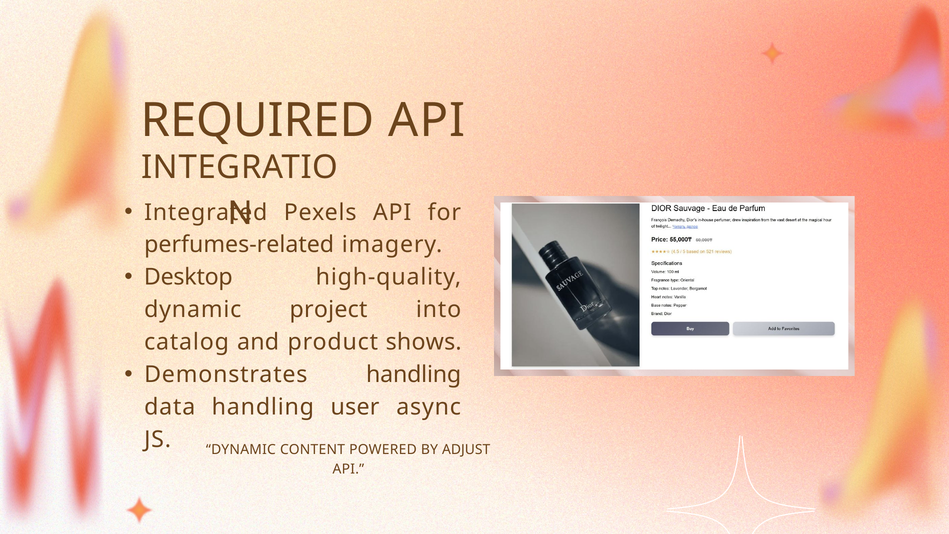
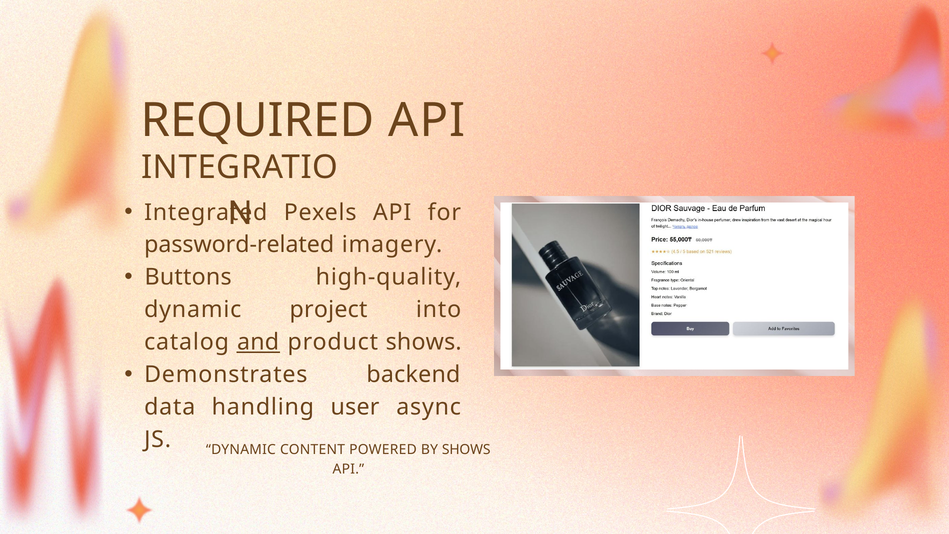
perfumes-related: perfumes-related -> password-related (239, 245)
Desktop: Desktop -> Buttons (188, 277)
and underline: none -> present (258, 342)
Demonstrates handling: handling -> backend (413, 375)
BY ADJUST: ADJUST -> SHOWS (466, 450)
